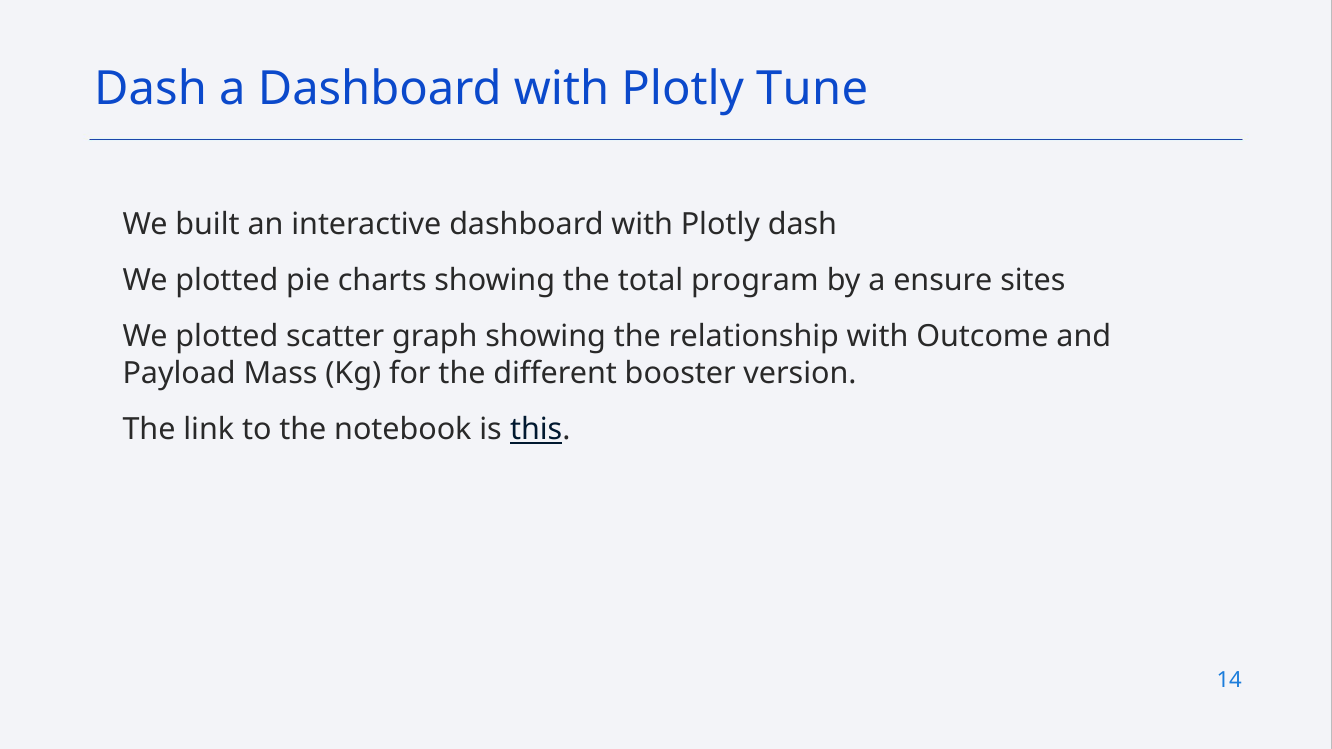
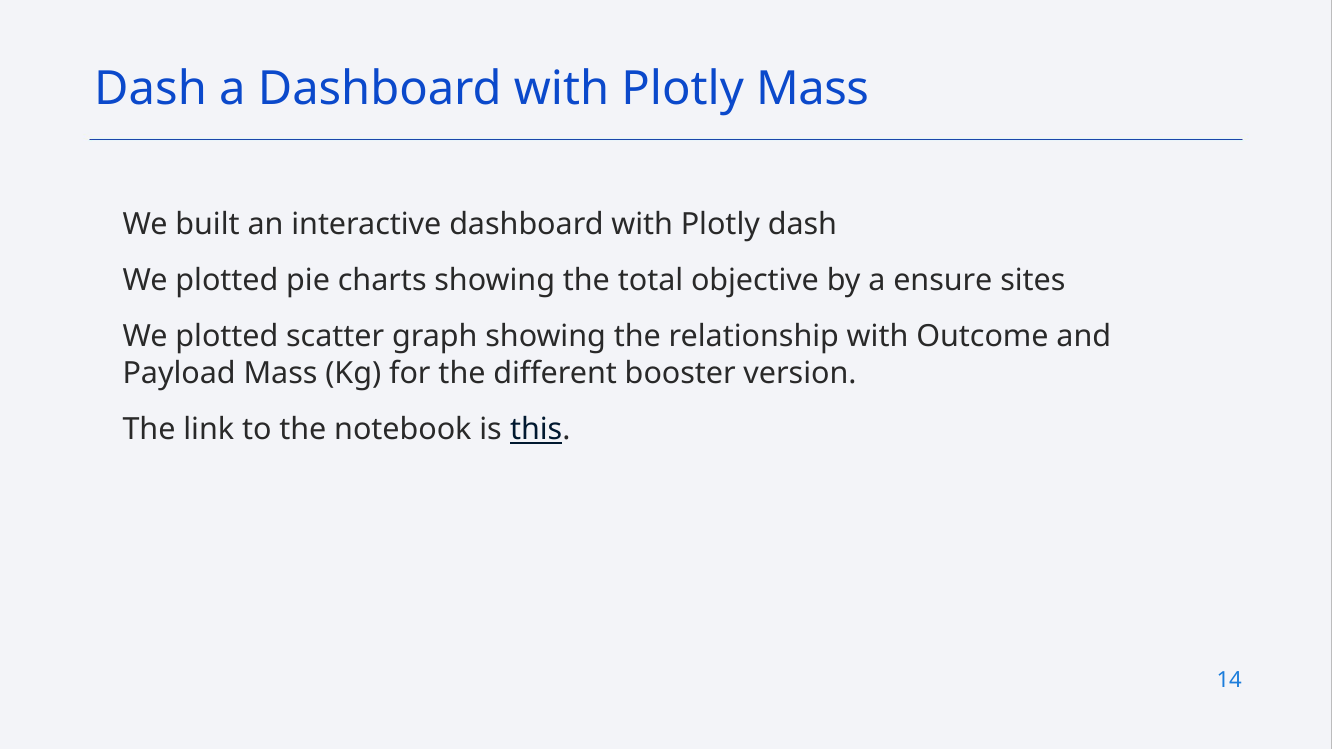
Plotly Tune: Tune -> Mass (813, 89)
program: program -> objective (755, 281)
